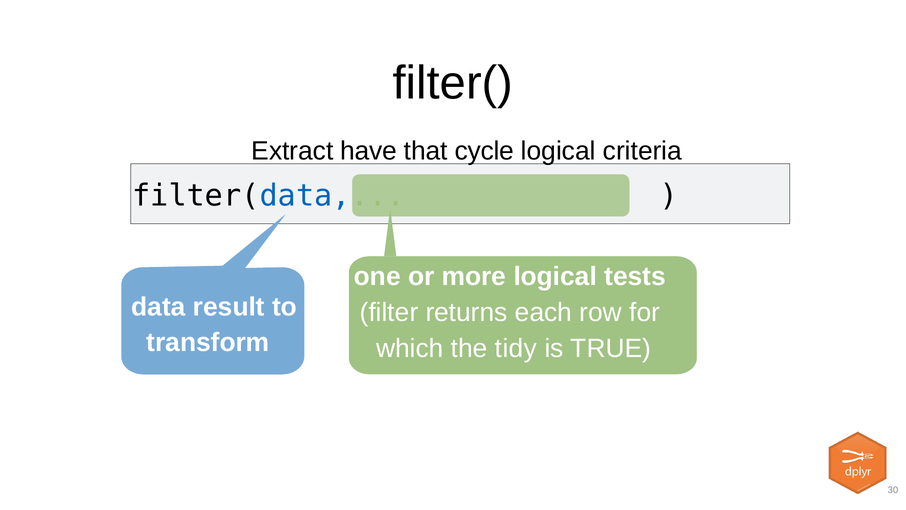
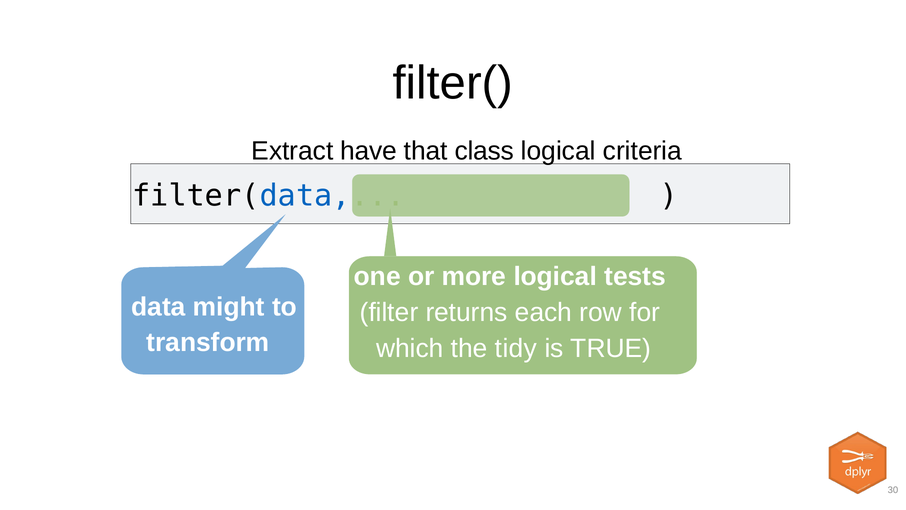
cycle: cycle -> class (484, 151)
result: result -> might (229, 307)
